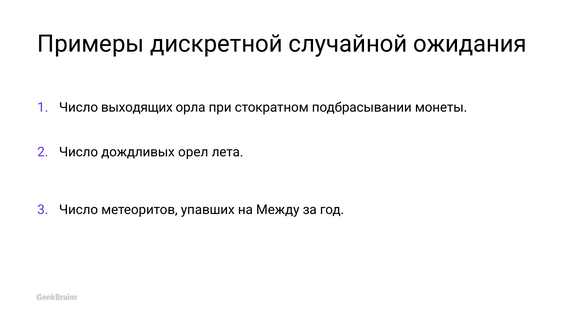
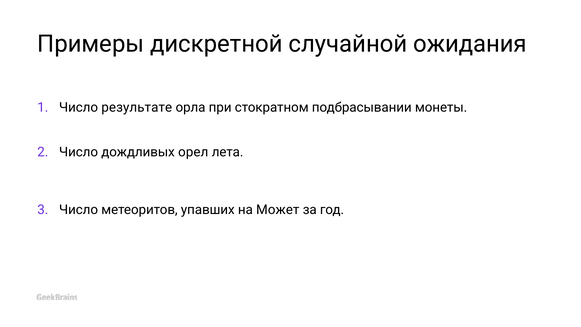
выходящих: выходящих -> результате (137, 107)
Между: Между -> Может (278, 210)
